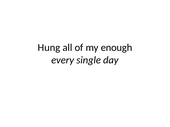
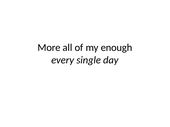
Hung: Hung -> More (49, 48)
